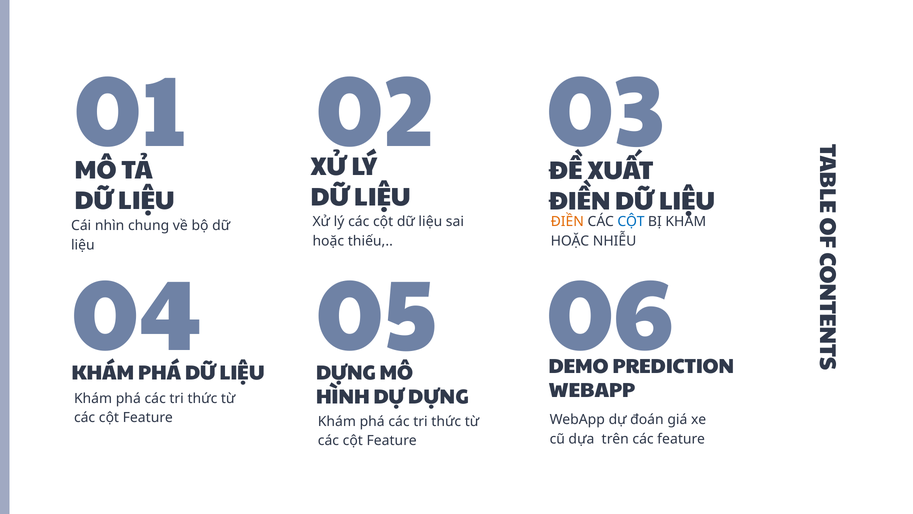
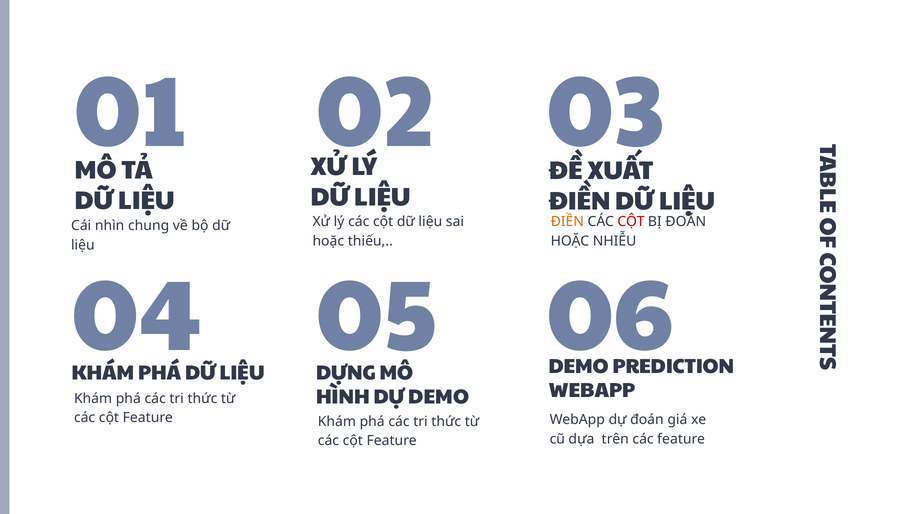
CỘT colour: blue -> red (631, 222)
BỊ KHÁM: KHÁM -> ĐOÁN (686, 222)
DỰ DỰNG: DỰNG -> DEMO (439, 397)
